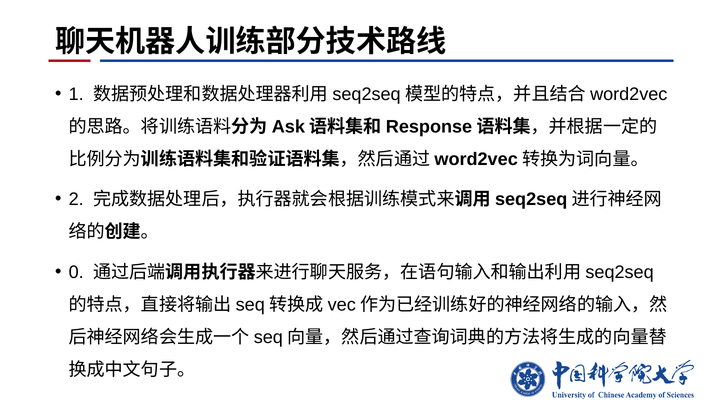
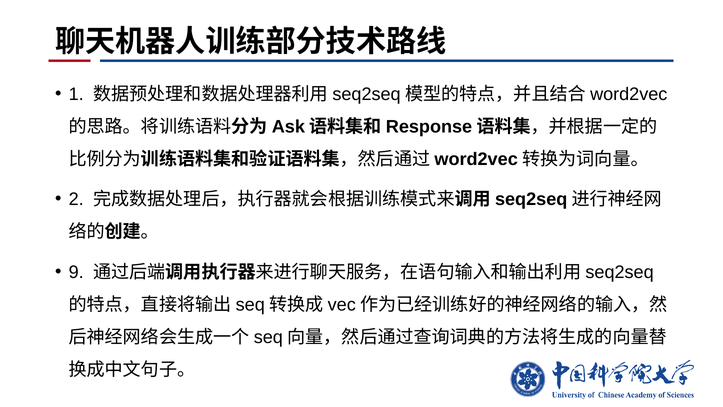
0: 0 -> 9 (76, 272)
